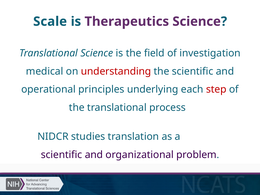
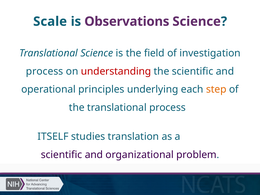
Therapeutics: Therapeutics -> Observations (127, 21)
medical: medical -> process (45, 71)
step colour: red -> orange (216, 89)
NIDCR: NIDCR -> ITSELF (53, 137)
